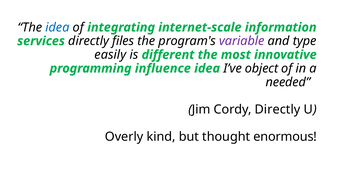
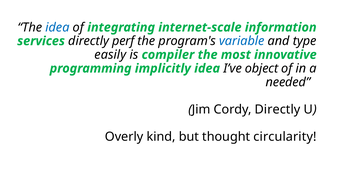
files: files -> perf (123, 41)
variable colour: purple -> blue (242, 41)
different: different -> compiler (168, 55)
influence: influence -> implicitly (163, 68)
enormous: enormous -> circularity (285, 137)
